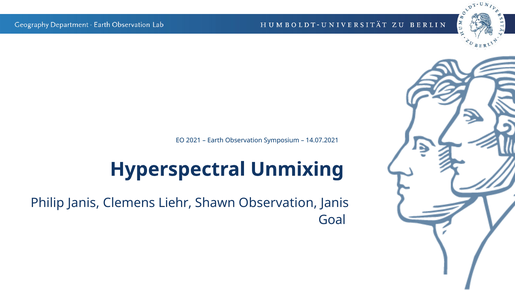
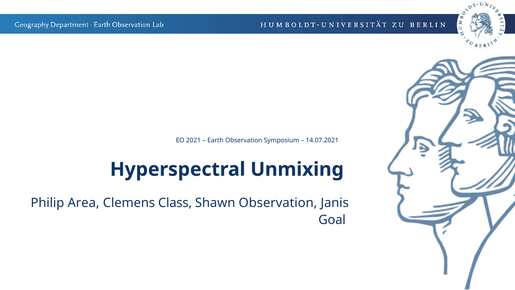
Philip Janis: Janis -> Area (84, 203)
Liehr: Liehr -> Class (175, 203)
